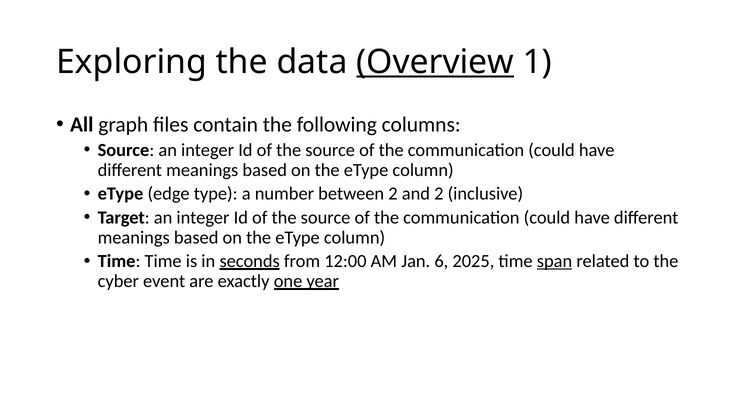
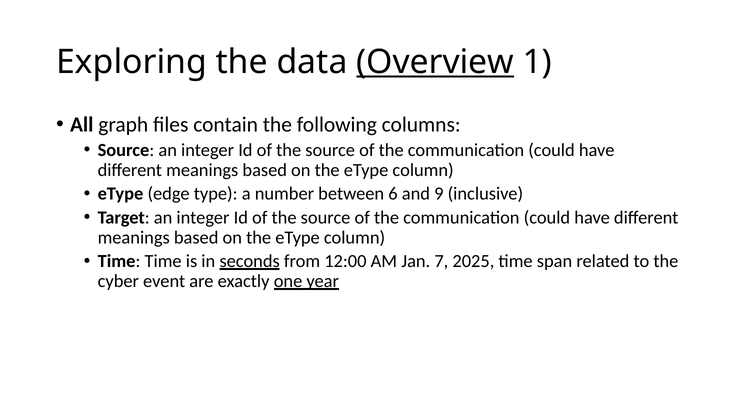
between 2: 2 -> 6 (393, 194)
and 2: 2 -> 9 (439, 194)
6: 6 -> 7 (441, 261)
span underline: present -> none (554, 261)
